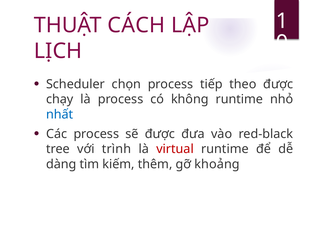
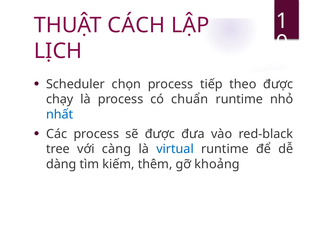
không: không -> chuẩn (190, 99)
trình: trình -> càng (117, 149)
virtual colour: red -> blue (175, 149)
